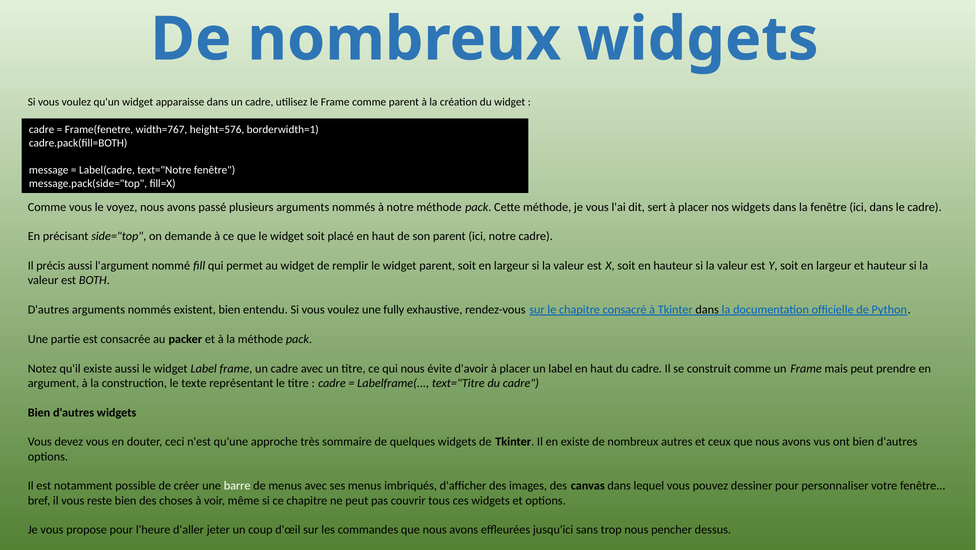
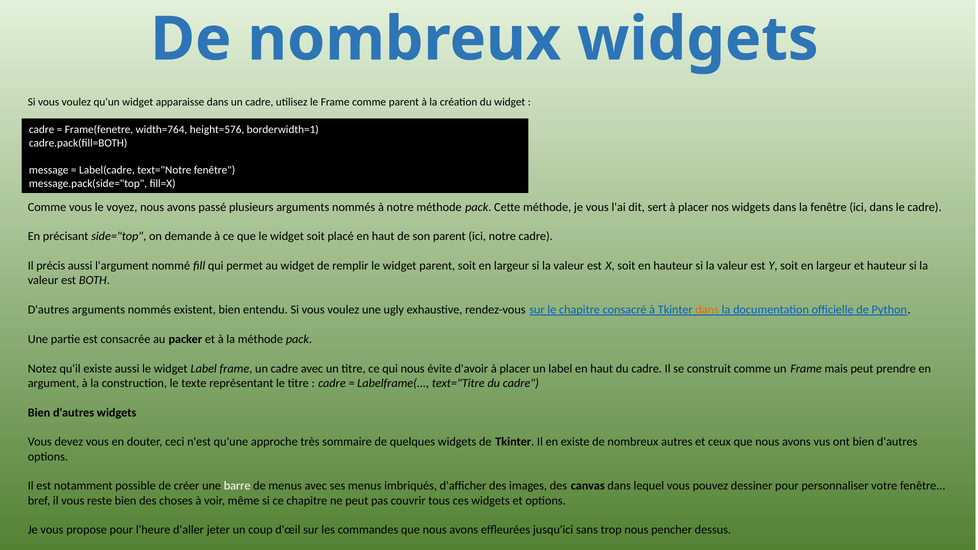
width=767: width=767 -> width=764 (161, 130)
fully: fully -> ugly (394, 310)
dans colour: black -> orange (707, 310)
